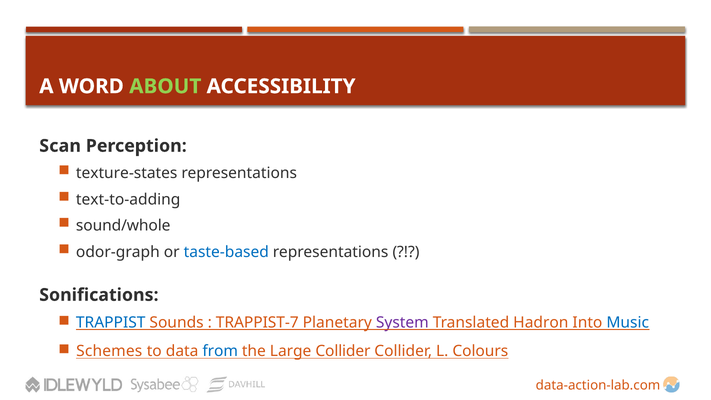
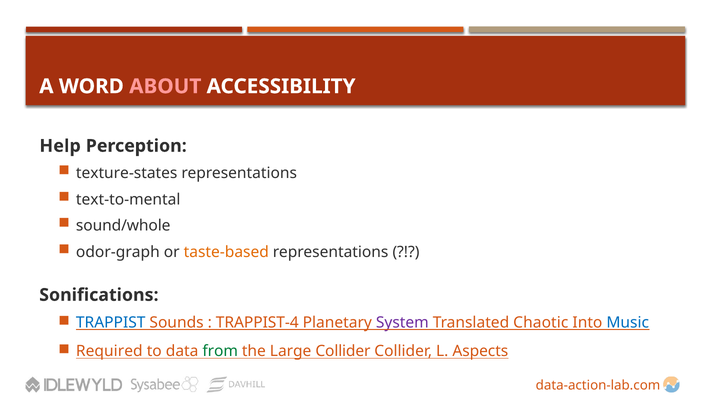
ABOUT colour: light green -> pink (165, 86)
Scan: Scan -> Help (60, 146)
text-to-adding: text-to-adding -> text-to-mental (128, 199)
taste-based colour: blue -> orange (226, 252)
TRAPPIST-7: TRAPPIST-7 -> TRAPPIST-4 (257, 322)
Hadron: Hadron -> Chaotic (541, 322)
Schemes: Schemes -> Required (109, 351)
from colour: blue -> green (220, 351)
Colours: Colours -> Aspects (480, 351)
